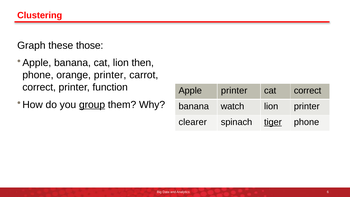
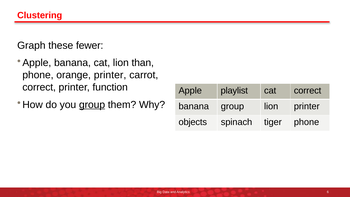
those: those -> fewer (90, 45)
then: then -> than (143, 63)
Apple printer: printer -> playlist (234, 90)
banana watch: watch -> group (232, 106)
clearer: clearer -> objects (193, 122)
tiger underline: present -> none (273, 122)
